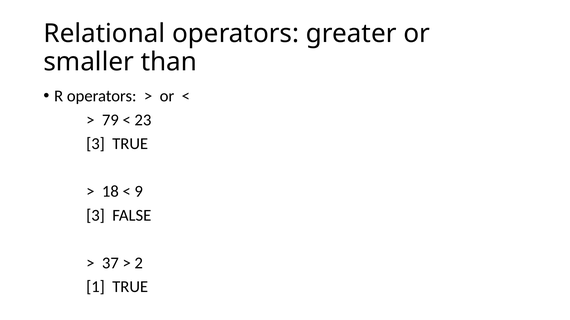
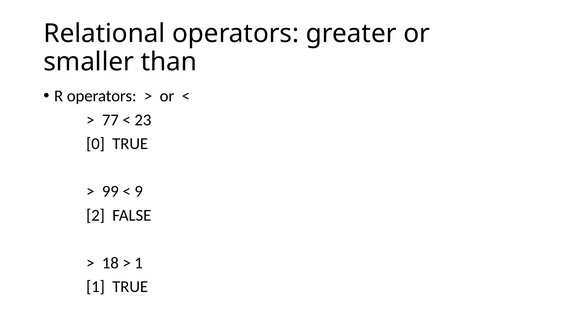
79: 79 -> 77 (110, 120)
3: 3 -> 0 (95, 144)
18: 18 -> 99 (110, 192)
3: 3 -> 2 (95, 216)
37: 37 -> 18 (110, 263)
2: 2 -> 1 (139, 263)
